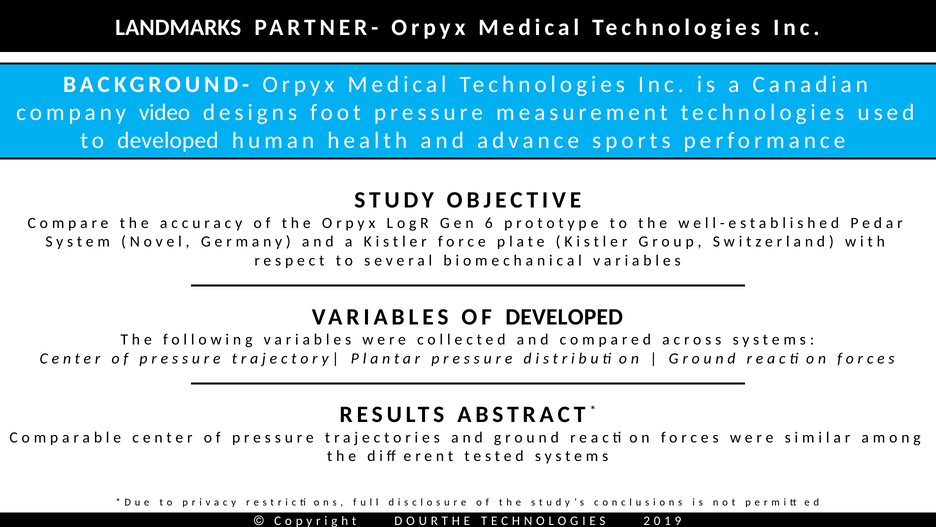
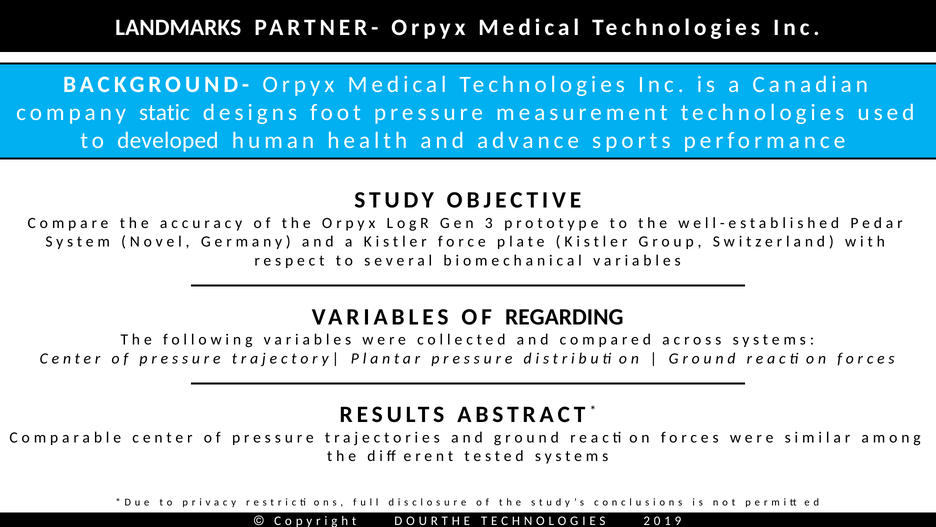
video: video -> static (164, 113)
6: 6 -> 3 (489, 223)
OF DEVELOPED: DEVELOPED -> REGARDING (564, 317)
